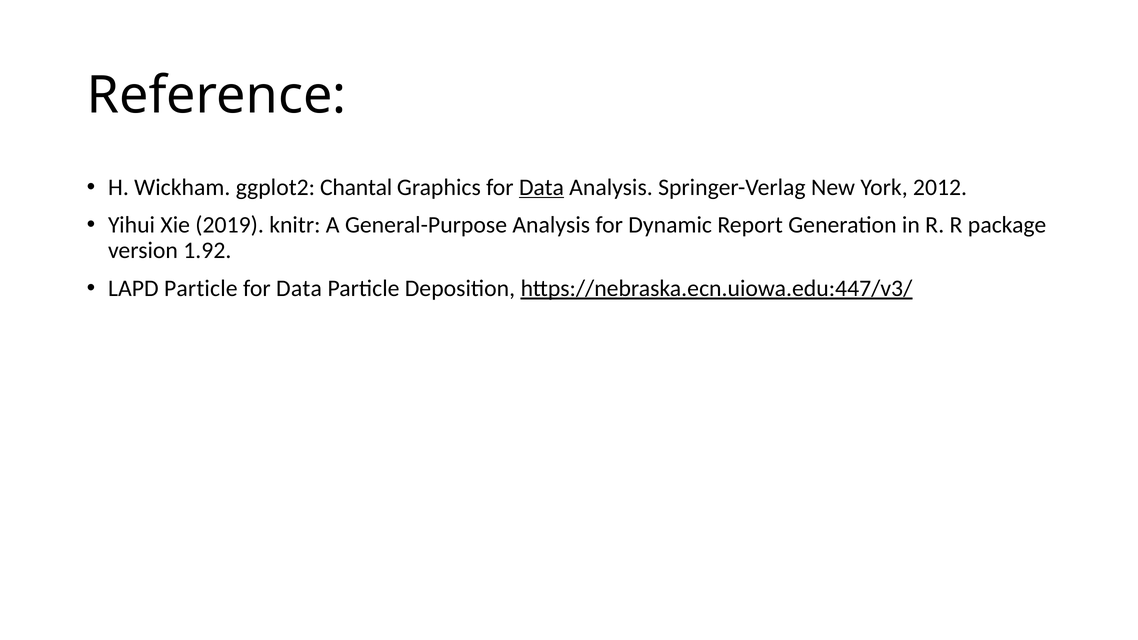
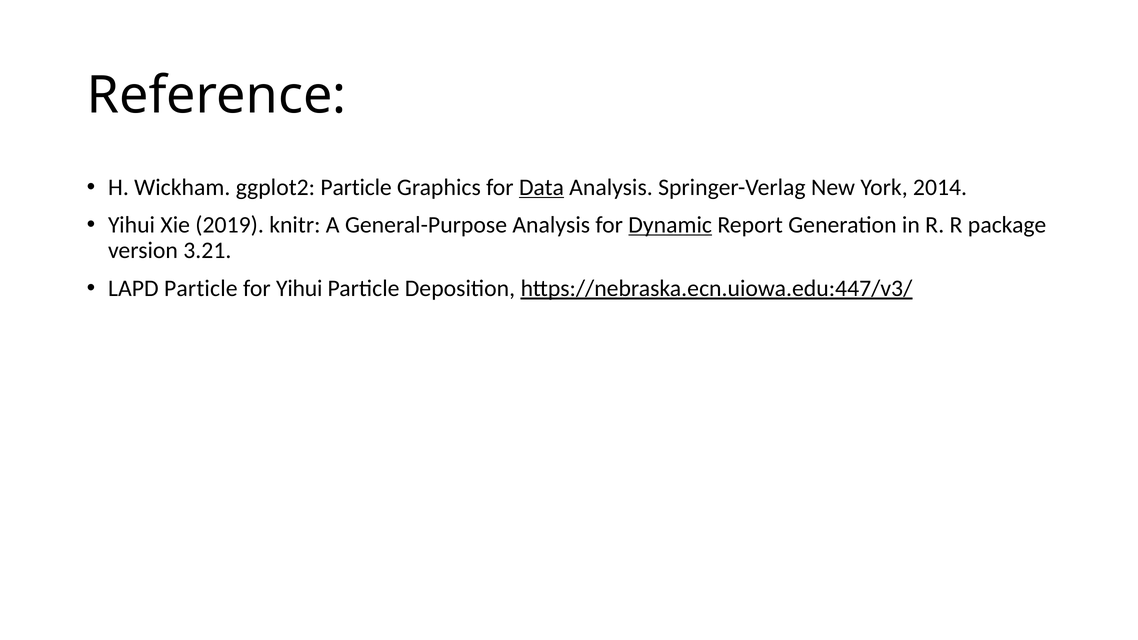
ggplot2 Chantal: Chantal -> Particle (356, 187)
2012: 2012 -> 2014 (940, 187)
Dynamic underline: none -> present (670, 225)
1.92: 1.92 -> 3.21 (207, 251)
Data: Data -> Yihui (299, 288)
